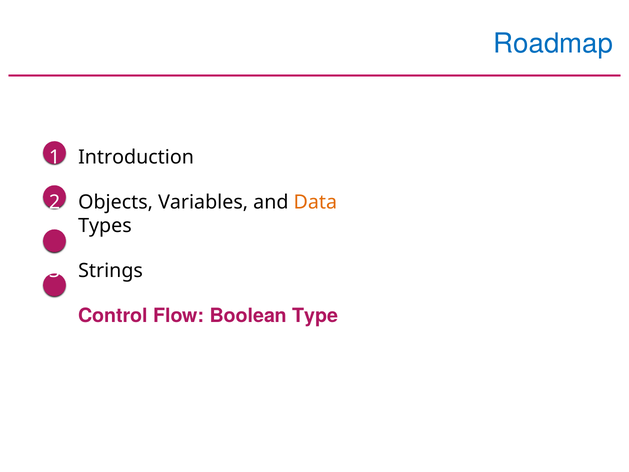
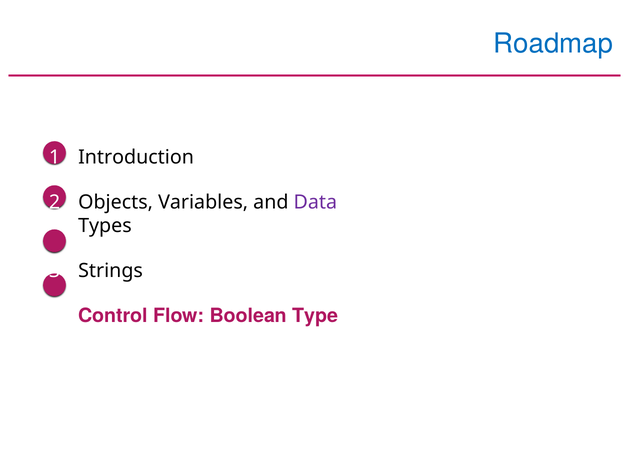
Data colour: orange -> purple (315, 202)
